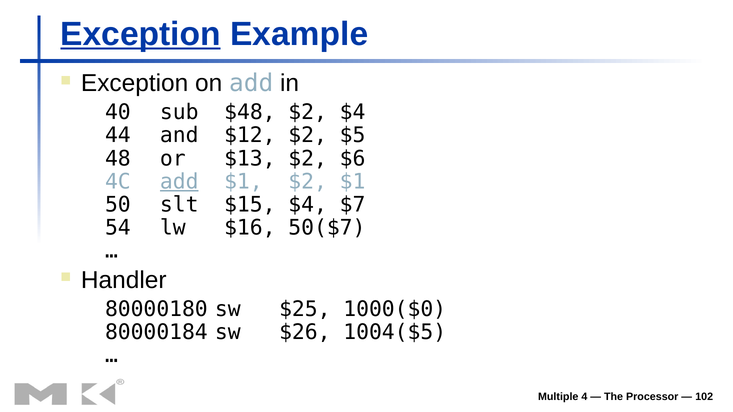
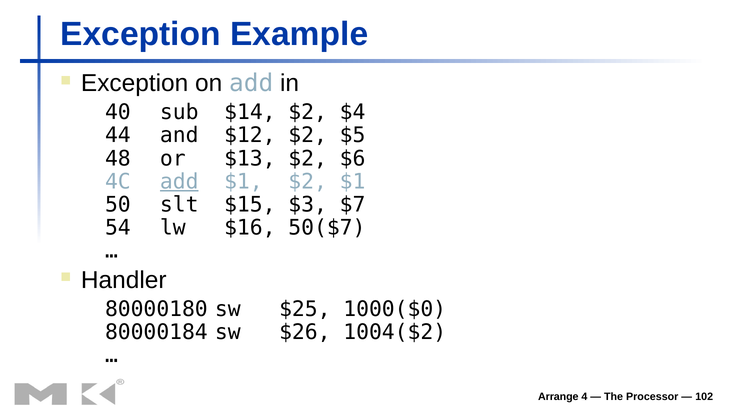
Exception underline: present -> none (141, 34)
$48: $48 -> $14 (250, 112)
$15 $4: $4 -> $3 (308, 205)
1004($5: 1004($5 -> 1004($2 (395, 332)
Multiple: Multiple -> Arrange (558, 397)
